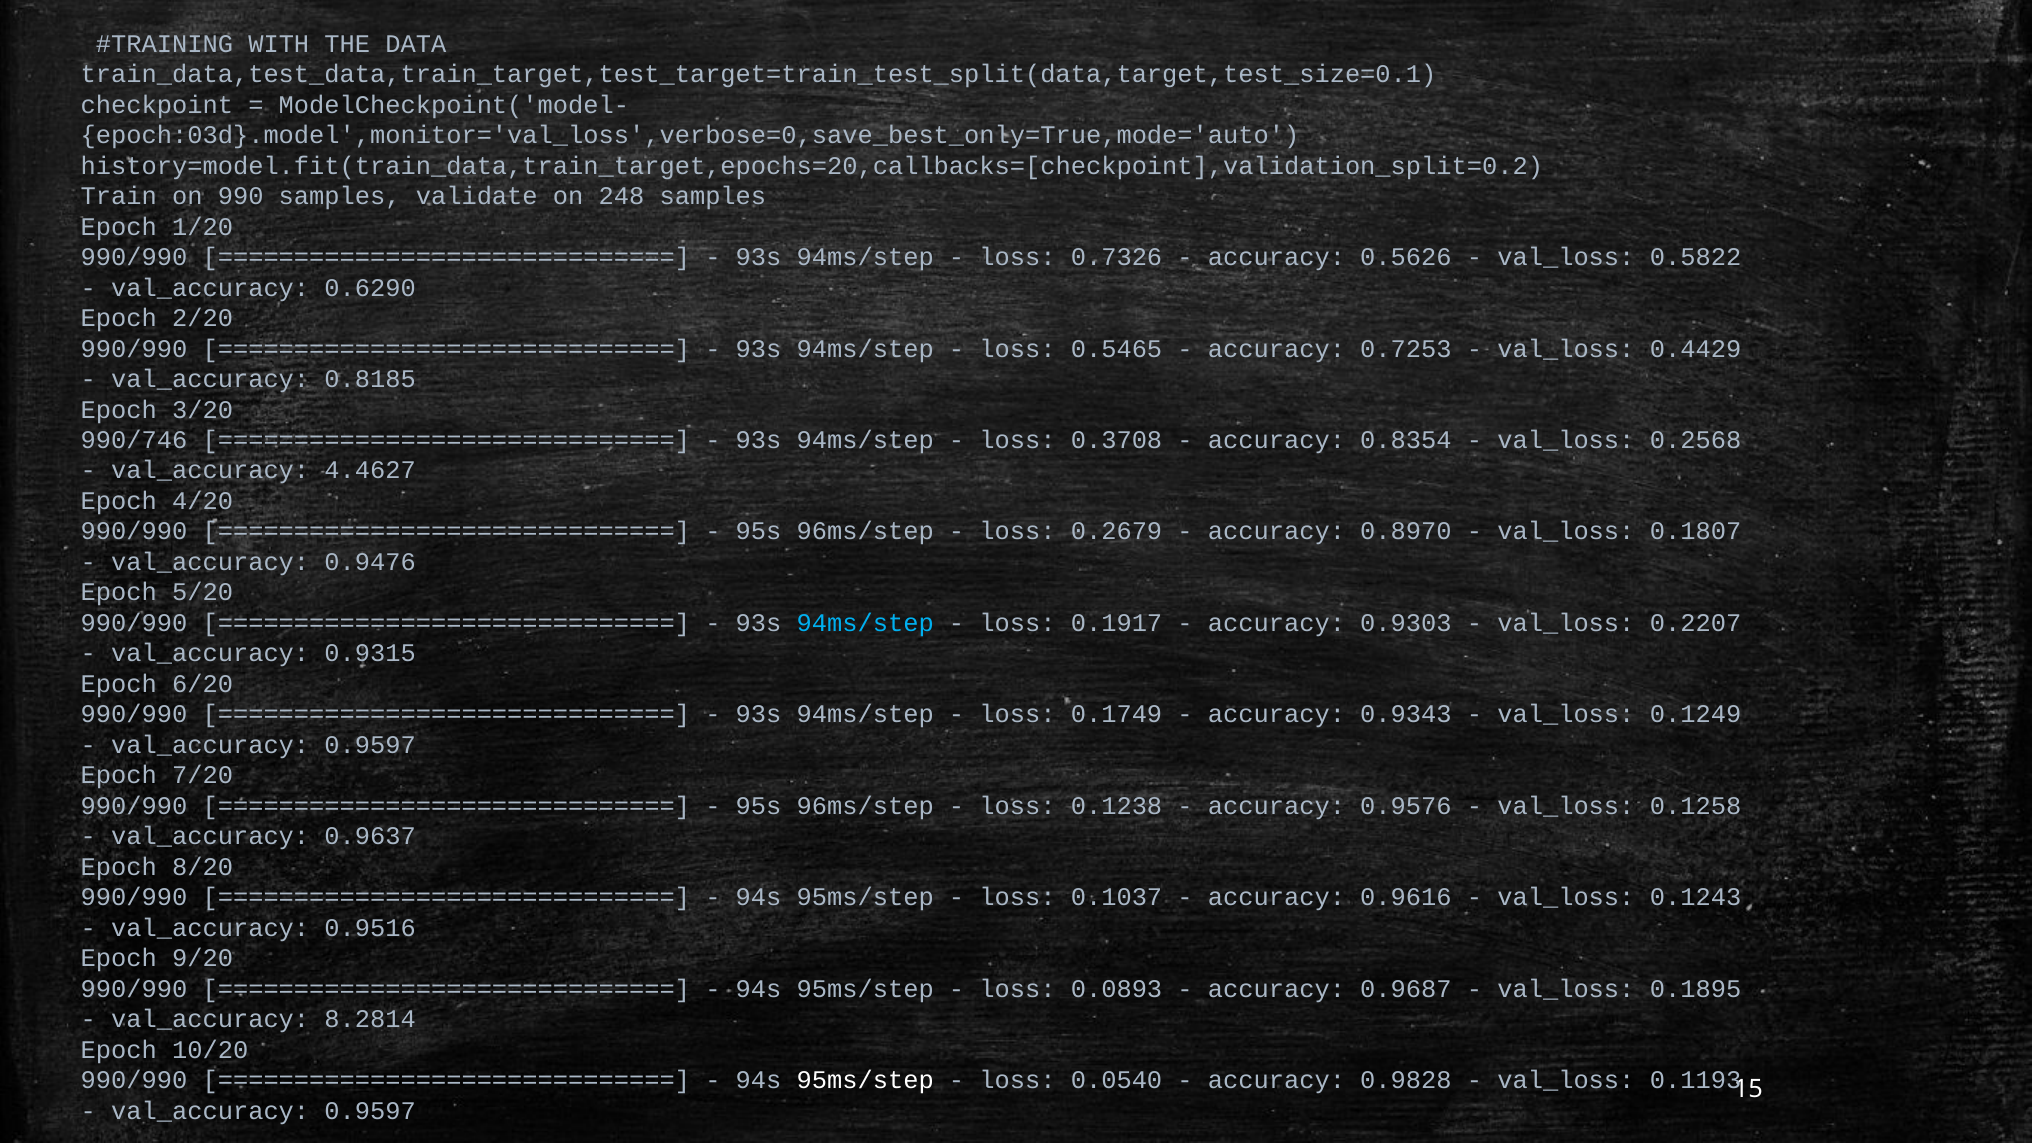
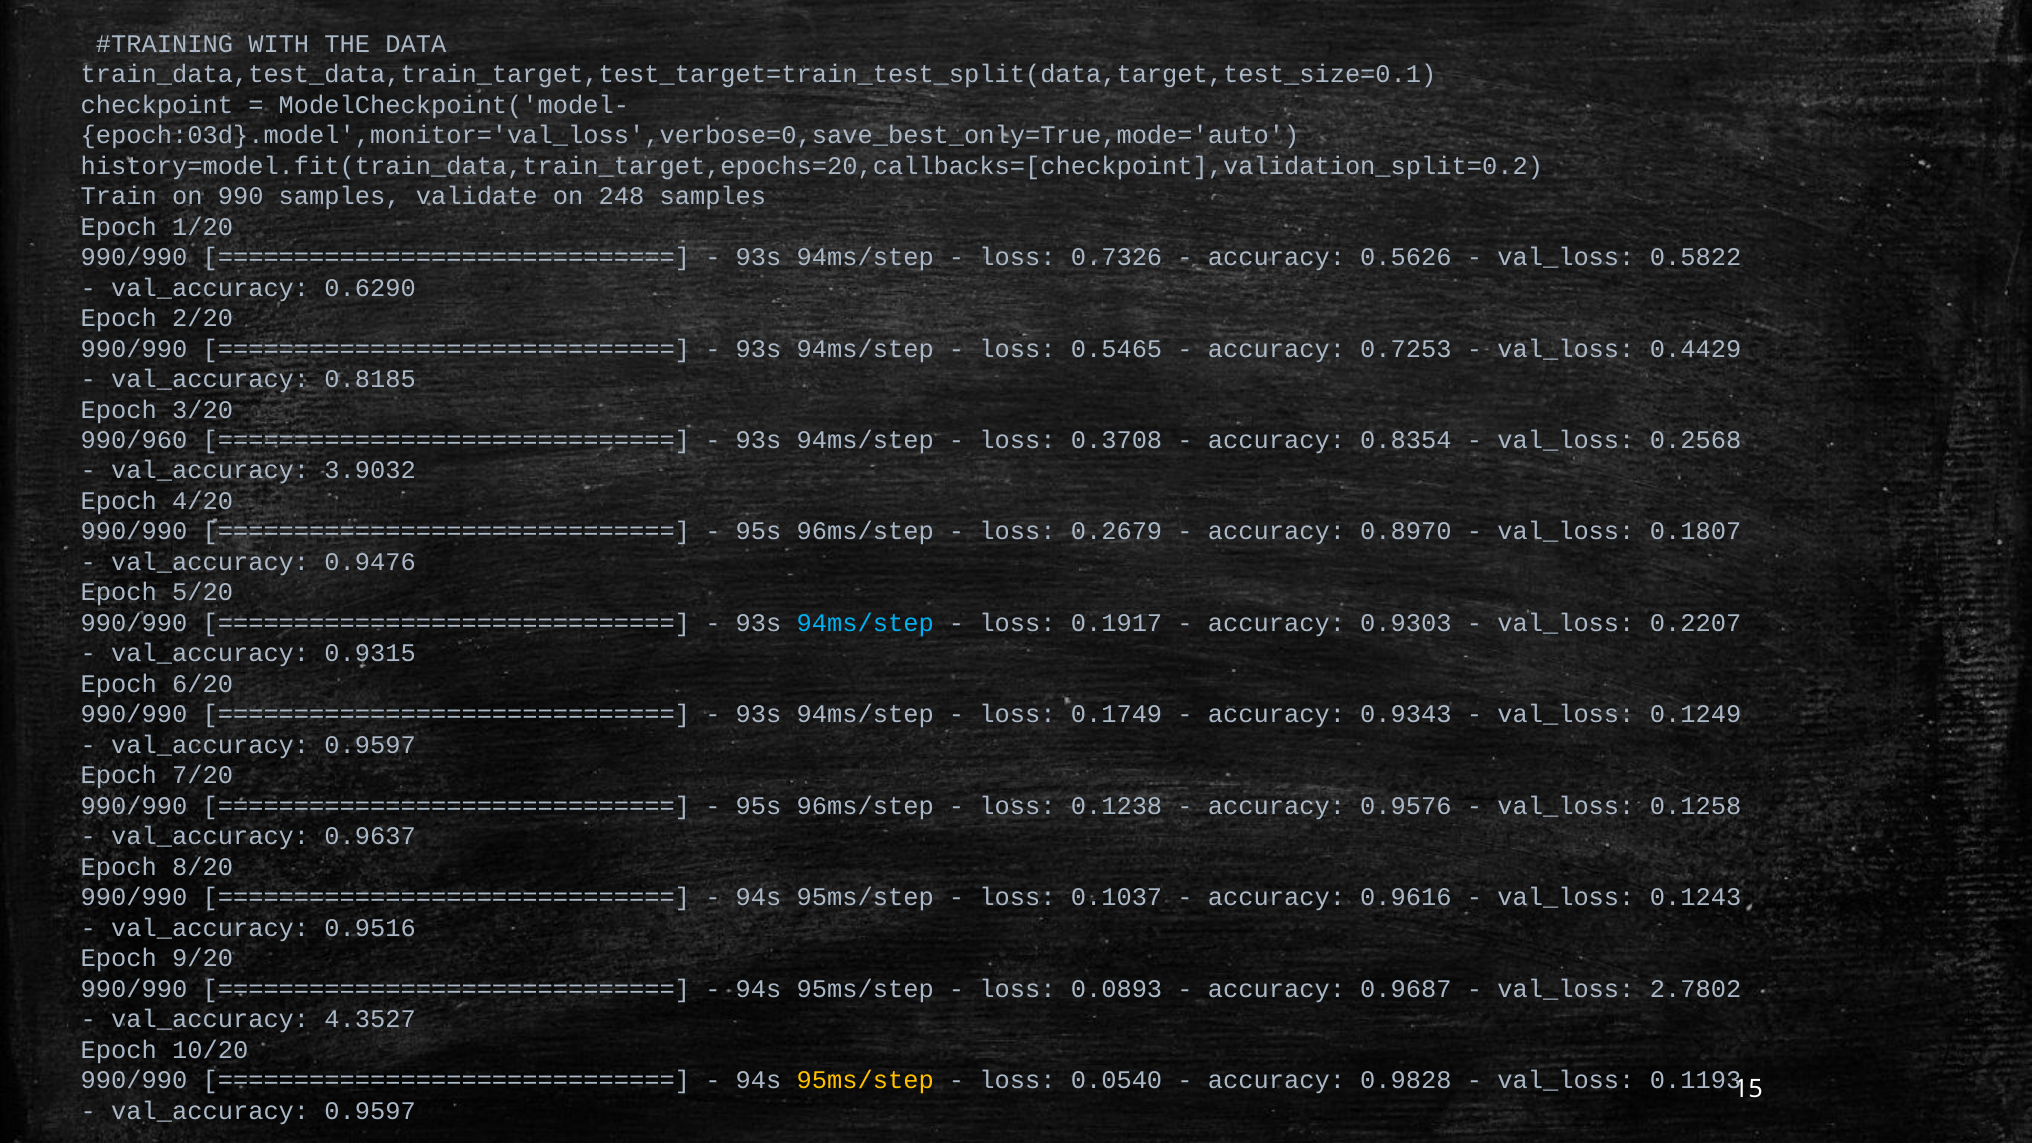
990/746: 990/746 -> 990/960 (134, 440)
4.4627: 4.4627 -> 3.9032 (370, 471)
0.1895: 0.1895 -> 2.7802 (1696, 989)
8.2814: 8.2814 -> 4.3527 (370, 1020)
95ms/step colour: white -> yellow (865, 1080)
